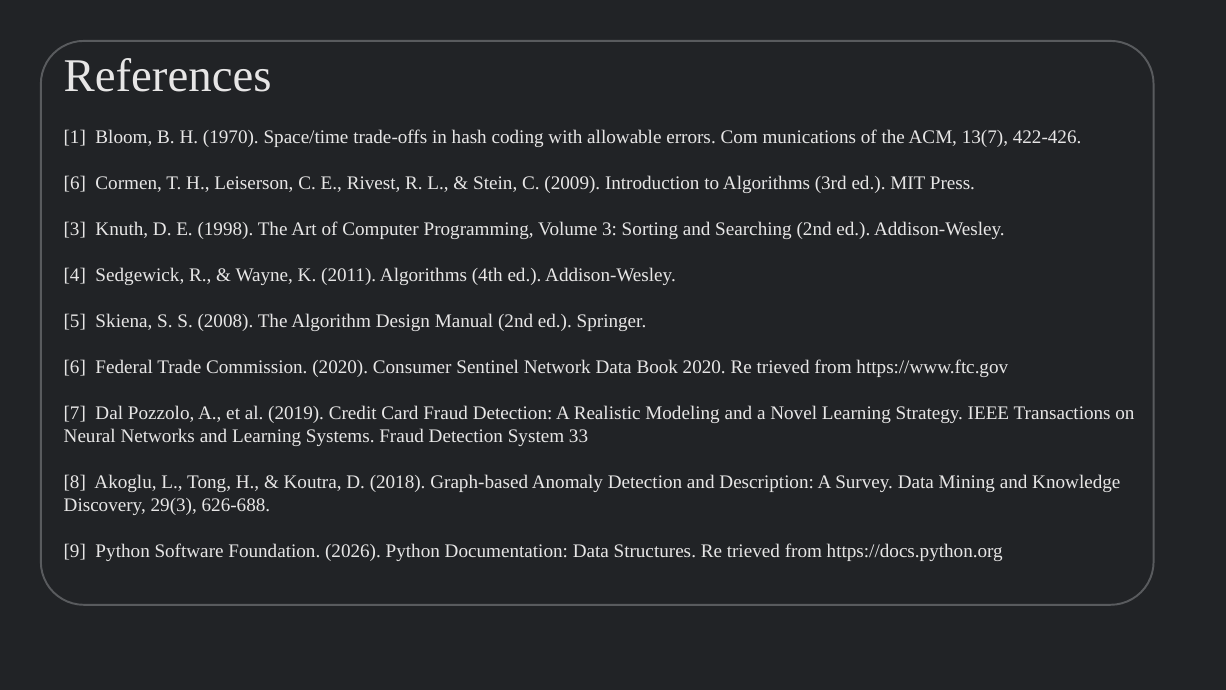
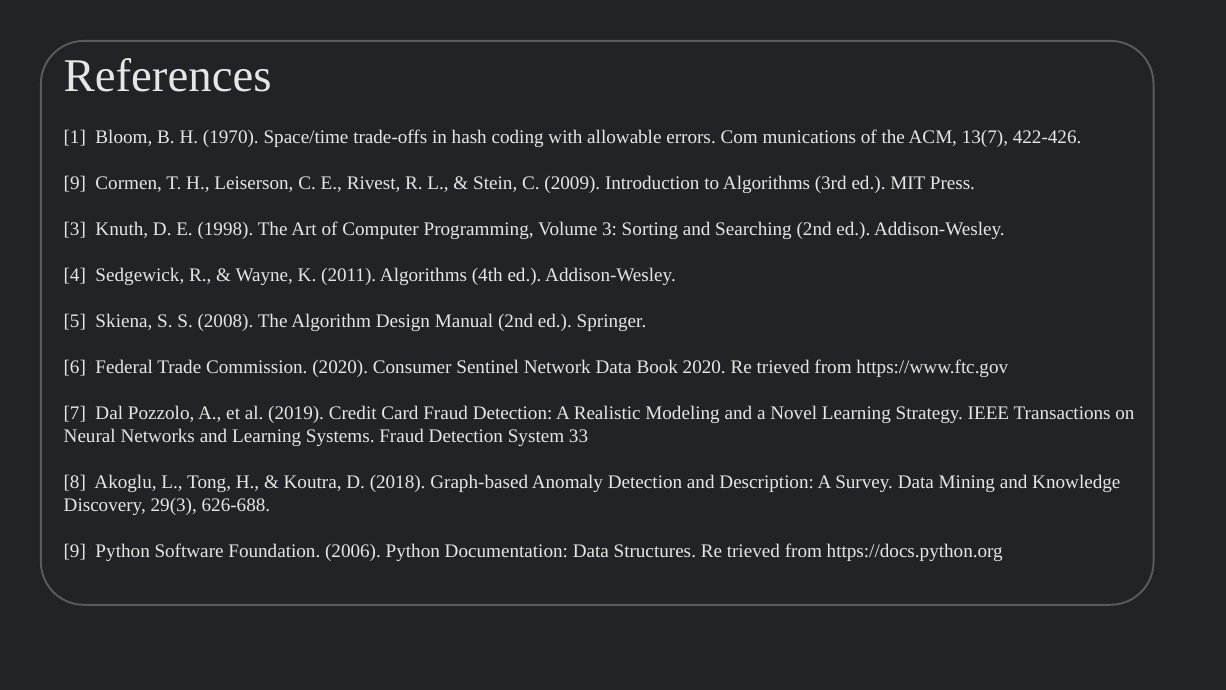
6: 6 -> 9 (75, 183)
2026: 2026 -> 2006 (353, 550)
